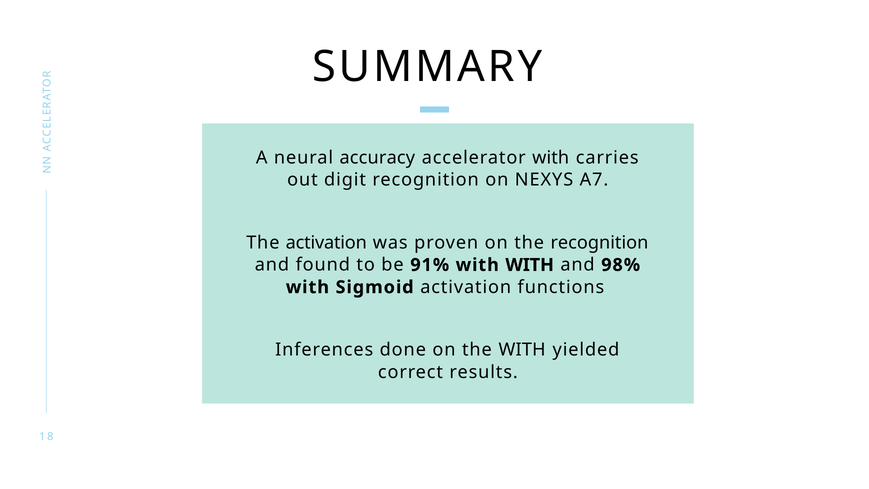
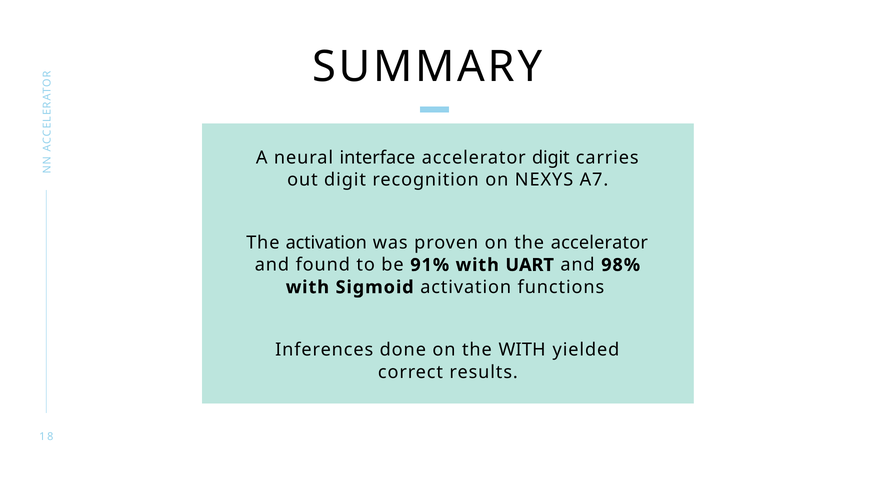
accuracy: accuracy -> interface (377, 158)
accelerator with: with -> digit (551, 158)
the recognition: recognition -> accelerator (599, 243)
with WITH: WITH -> UART (530, 265)
